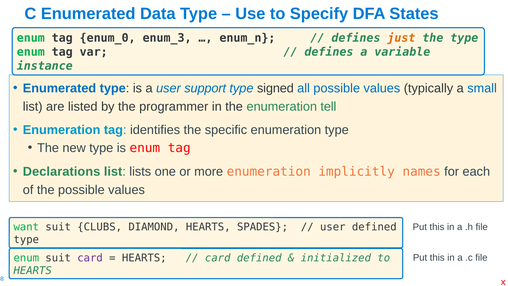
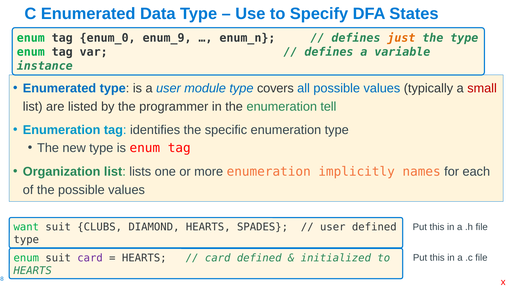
enum_3: enum_3 -> enum_9 (167, 38)
support: support -> module (205, 88)
signed: signed -> covers (275, 88)
small colour: blue -> red (482, 88)
Declarations: Declarations -> Organization (62, 171)
